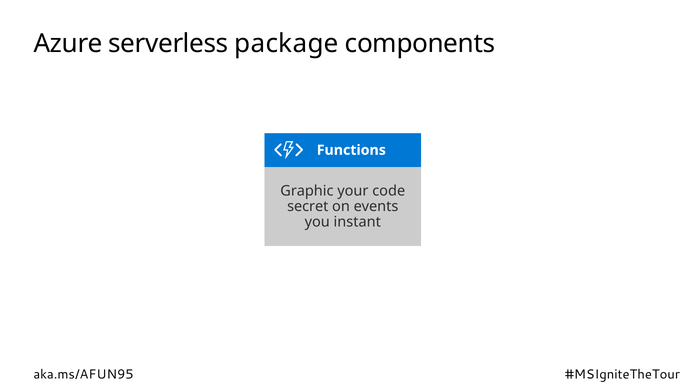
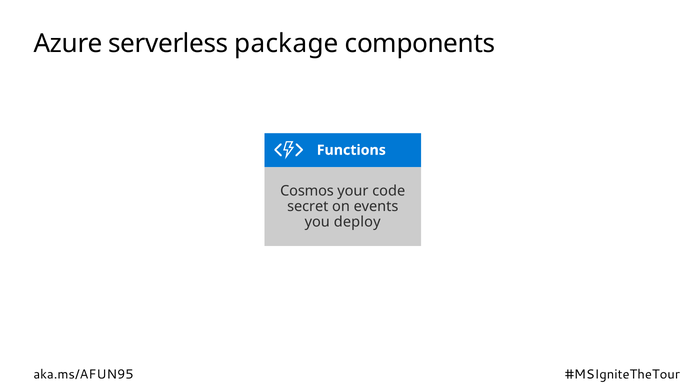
Graphic: Graphic -> Cosmos (307, 191)
instant: instant -> deploy (357, 222)
